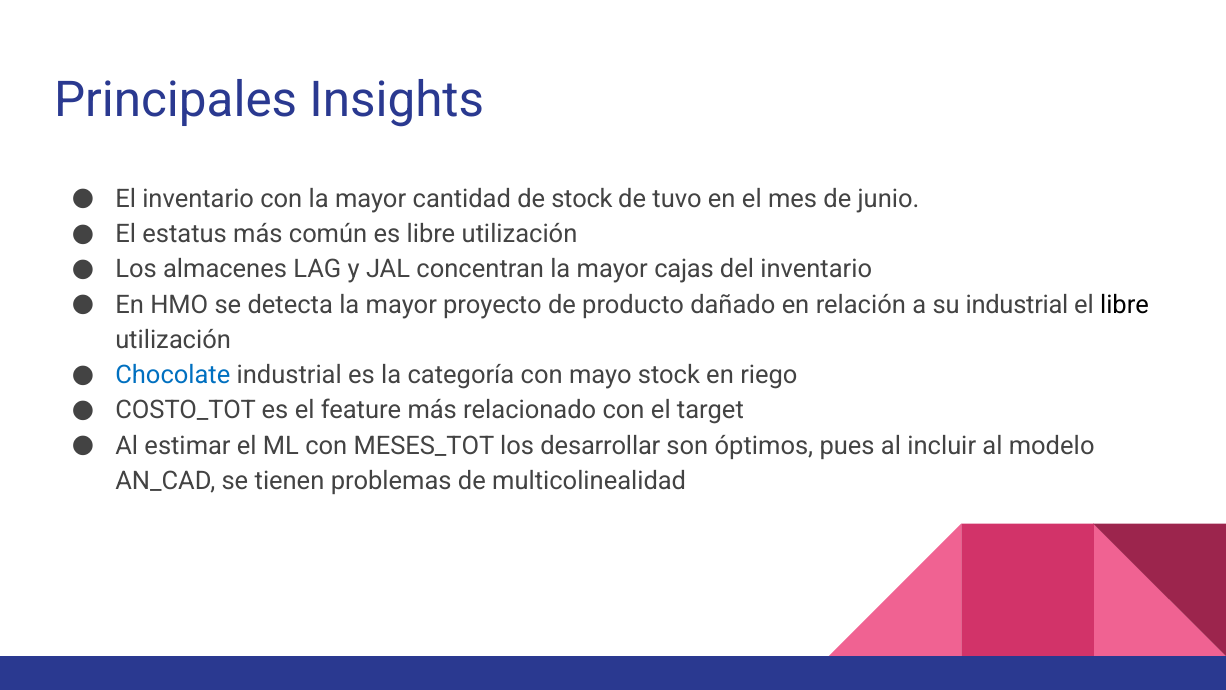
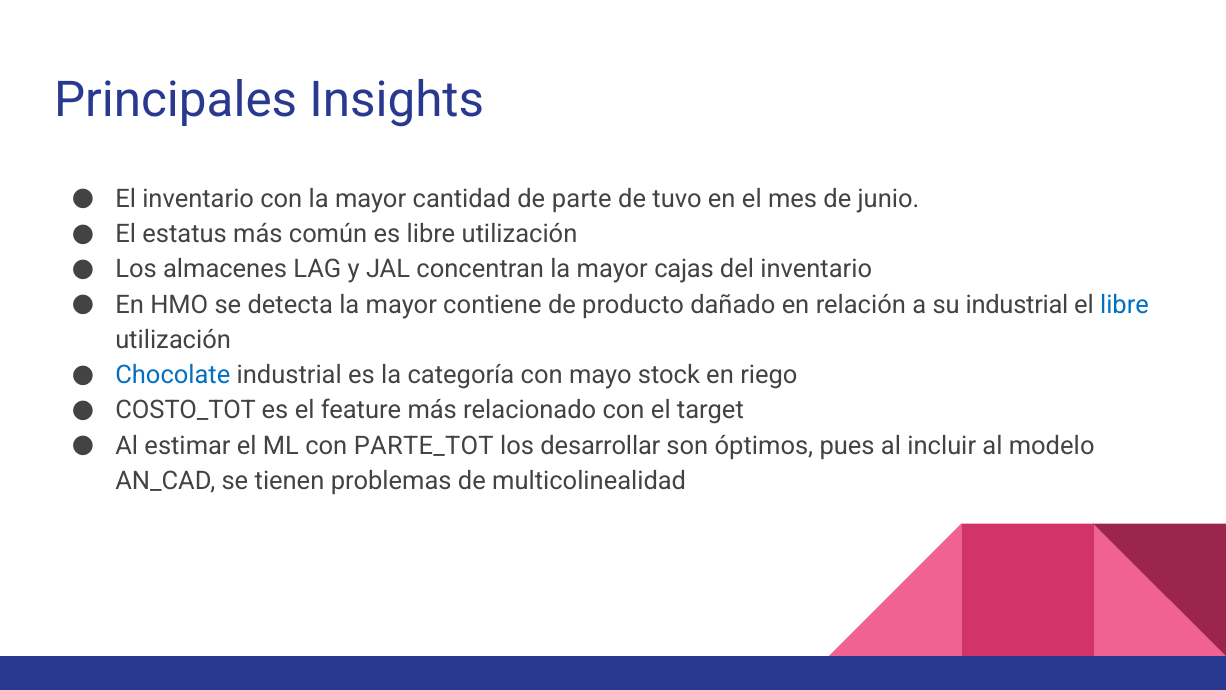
de stock: stock -> parte (582, 199)
proyecto: proyecto -> contiene (492, 305)
libre colour: black -> blue (1125, 305)
MESES_TOT: MESES_TOT -> PARTE_TOT (424, 445)
